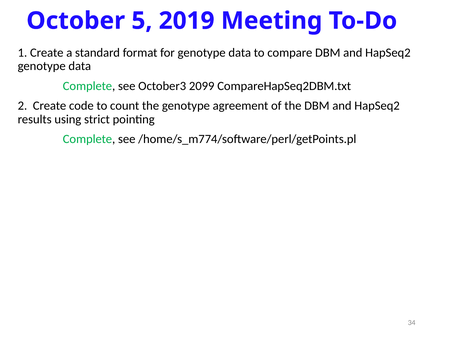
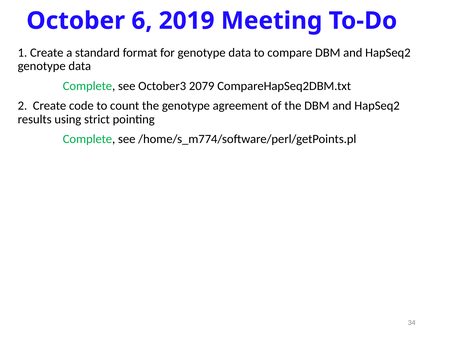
5: 5 -> 6 (142, 21)
2099: 2099 -> 2079 (202, 86)
